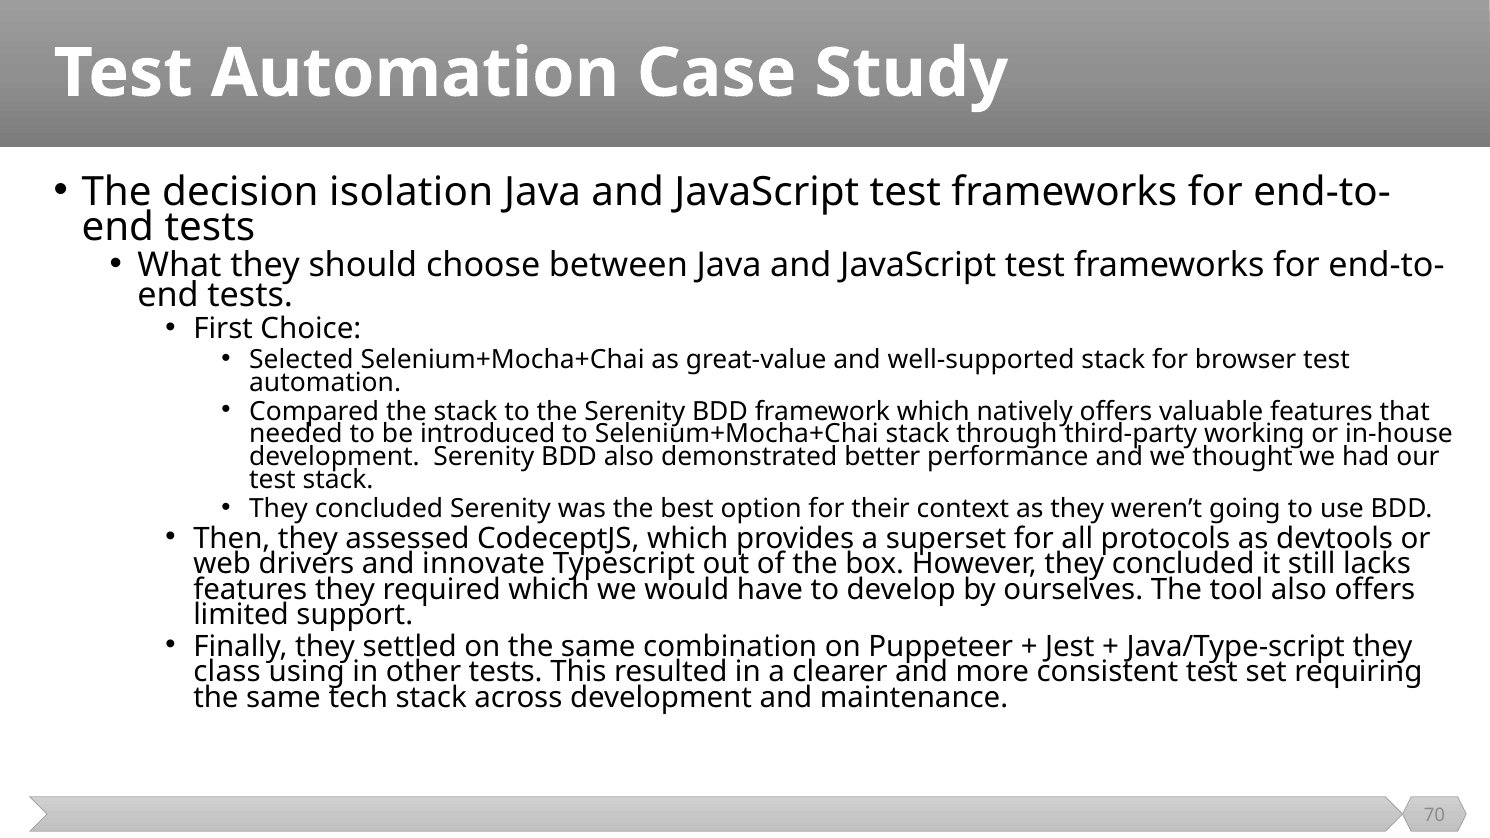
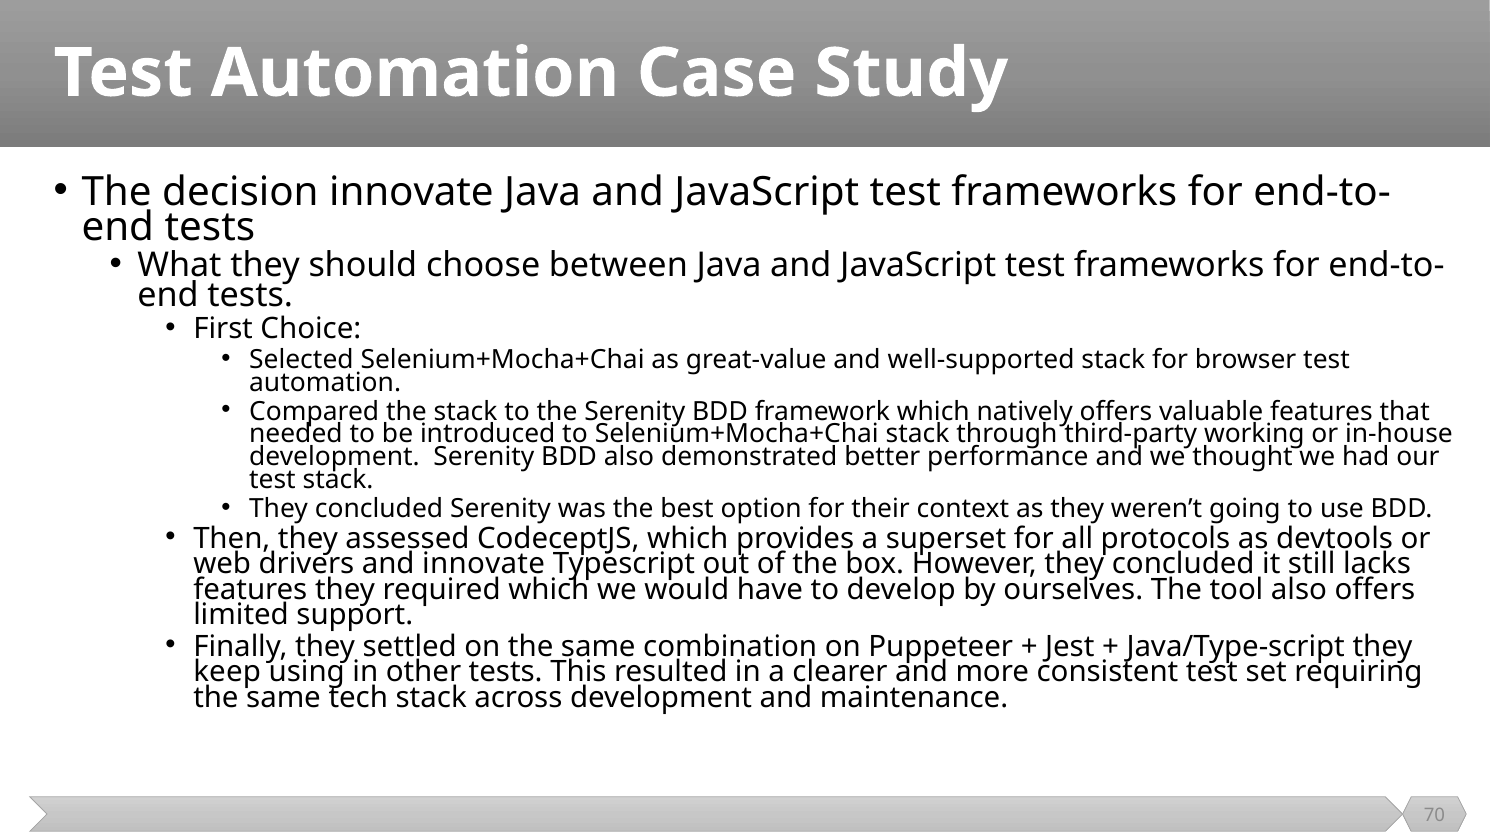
decision isolation: isolation -> innovate (411, 192)
class: class -> keep (227, 672)
